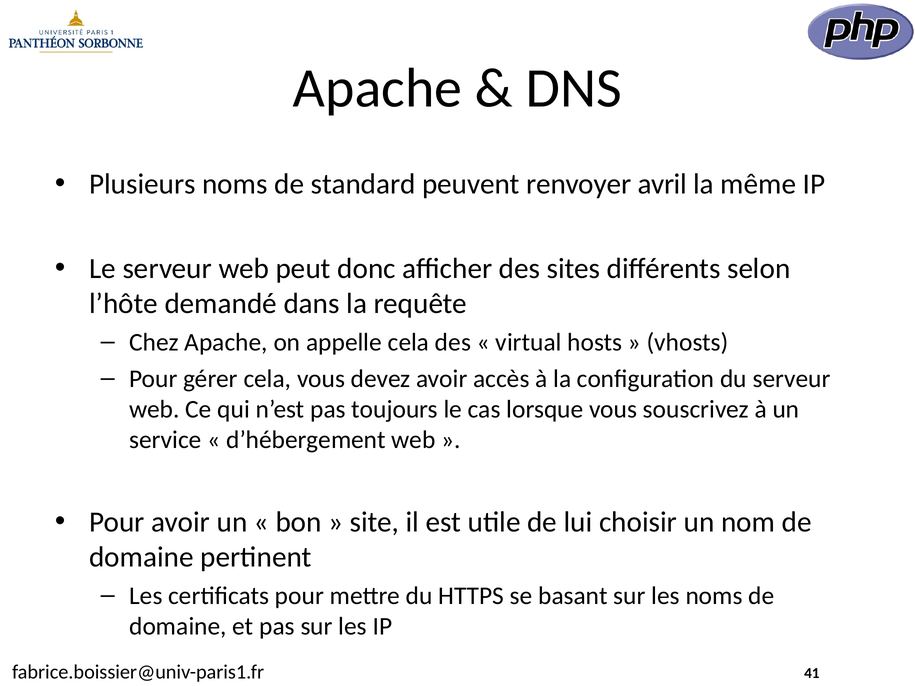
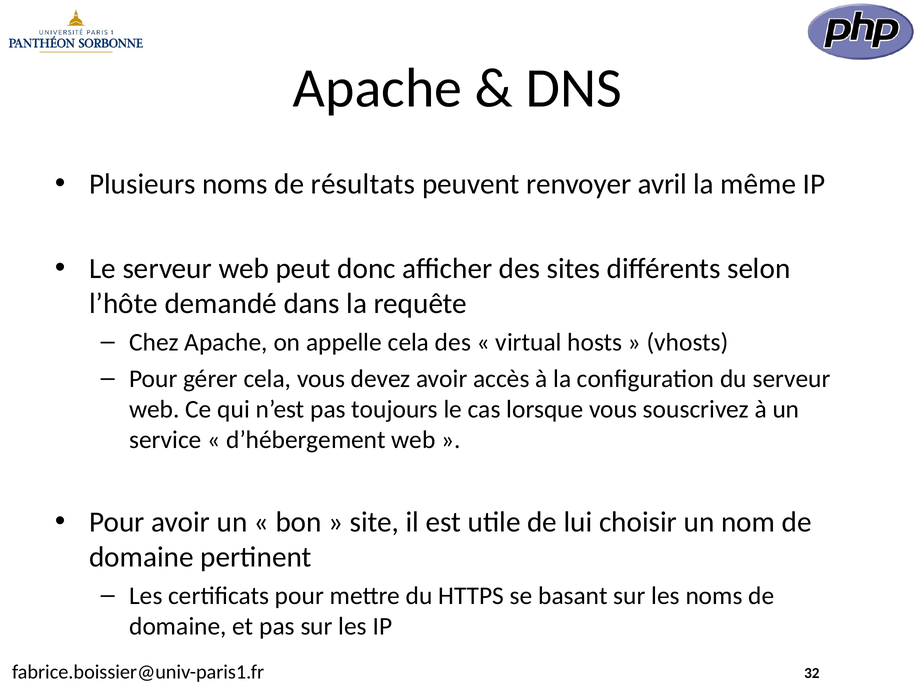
standard: standard -> résultats (363, 184)
41: 41 -> 32 (812, 673)
